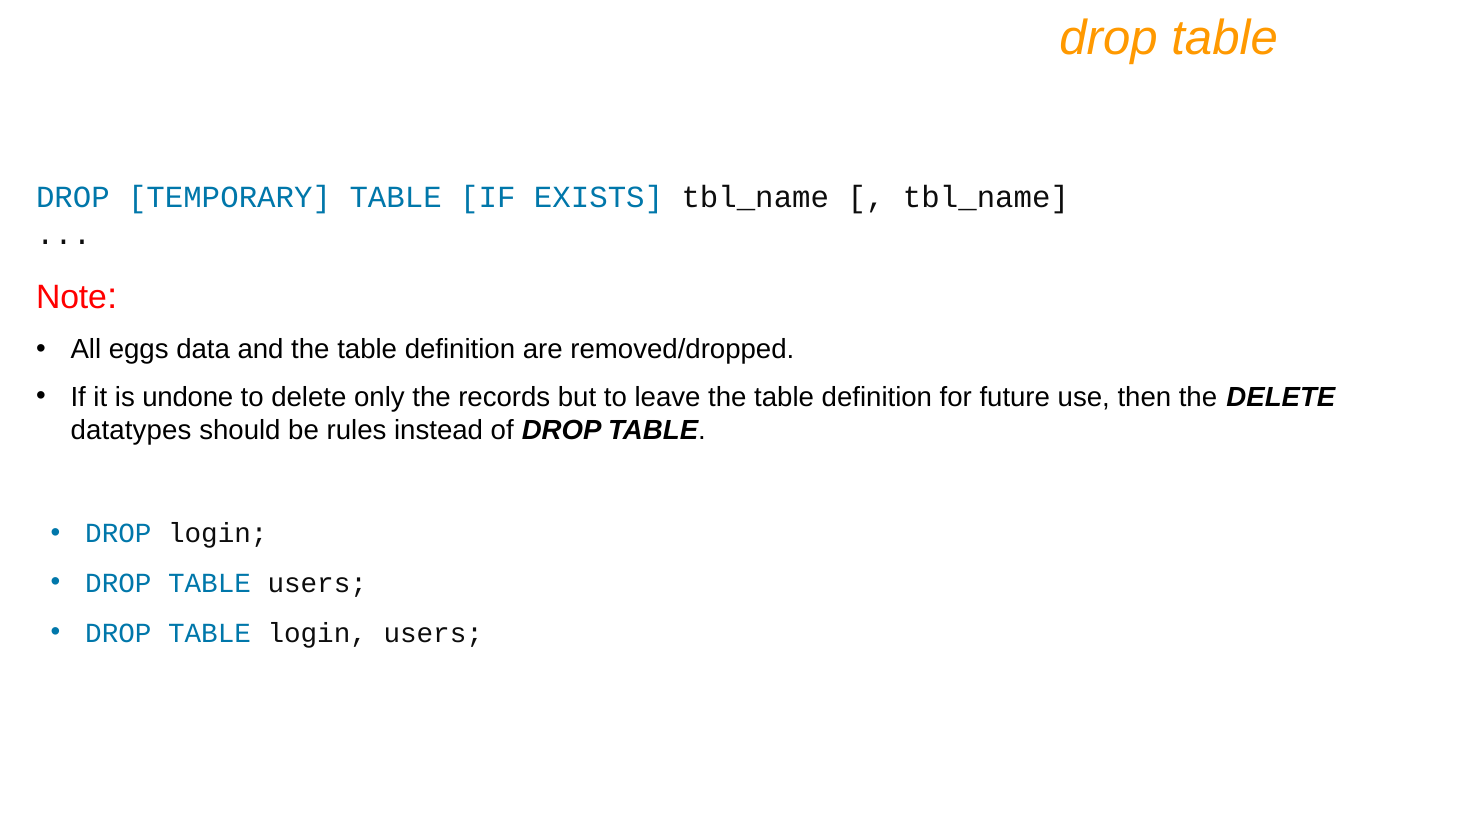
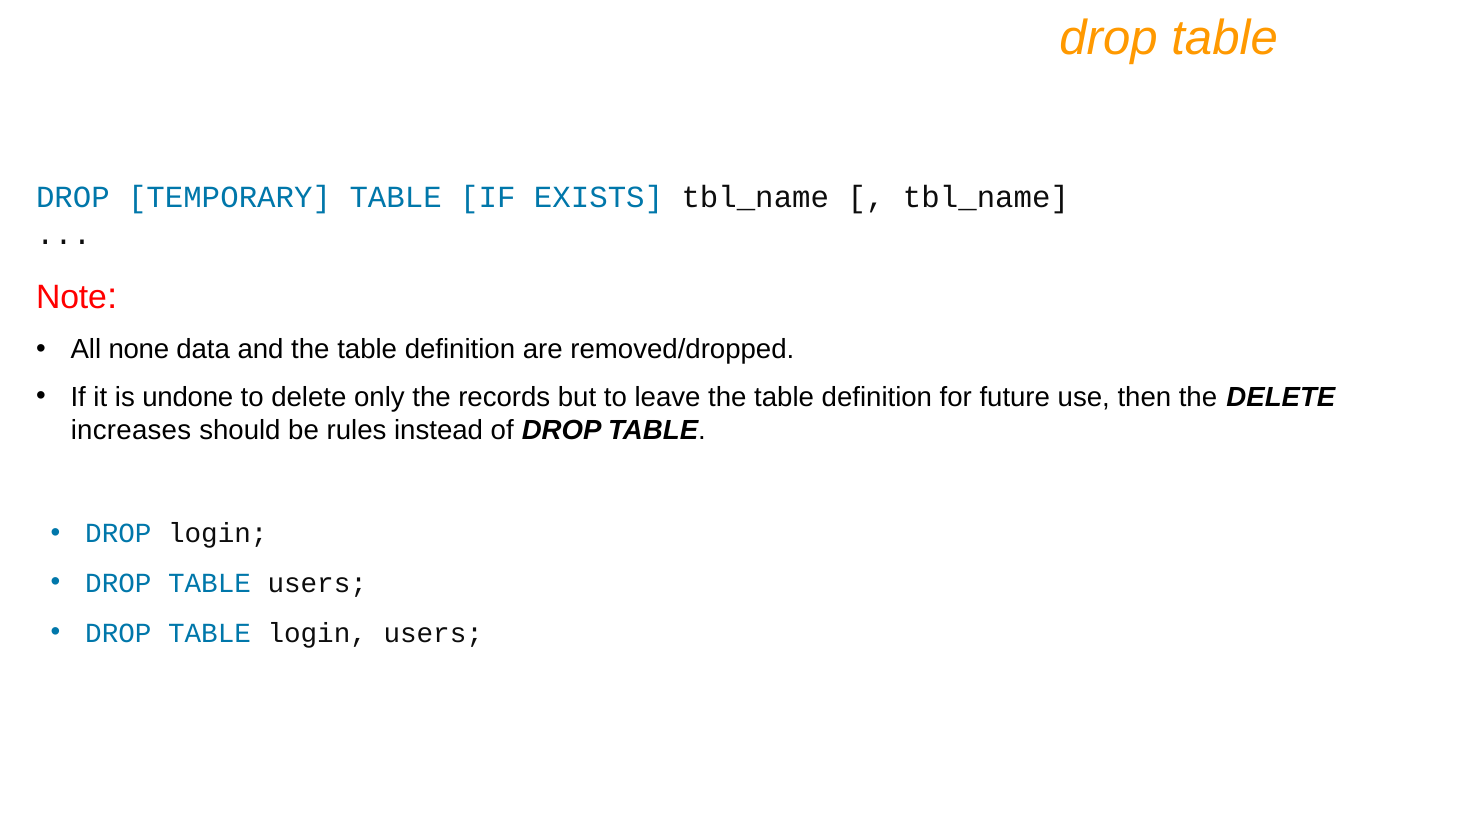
eggs: eggs -> none (139, 349)
datatypes: datatypes -> increases (131, 430)
